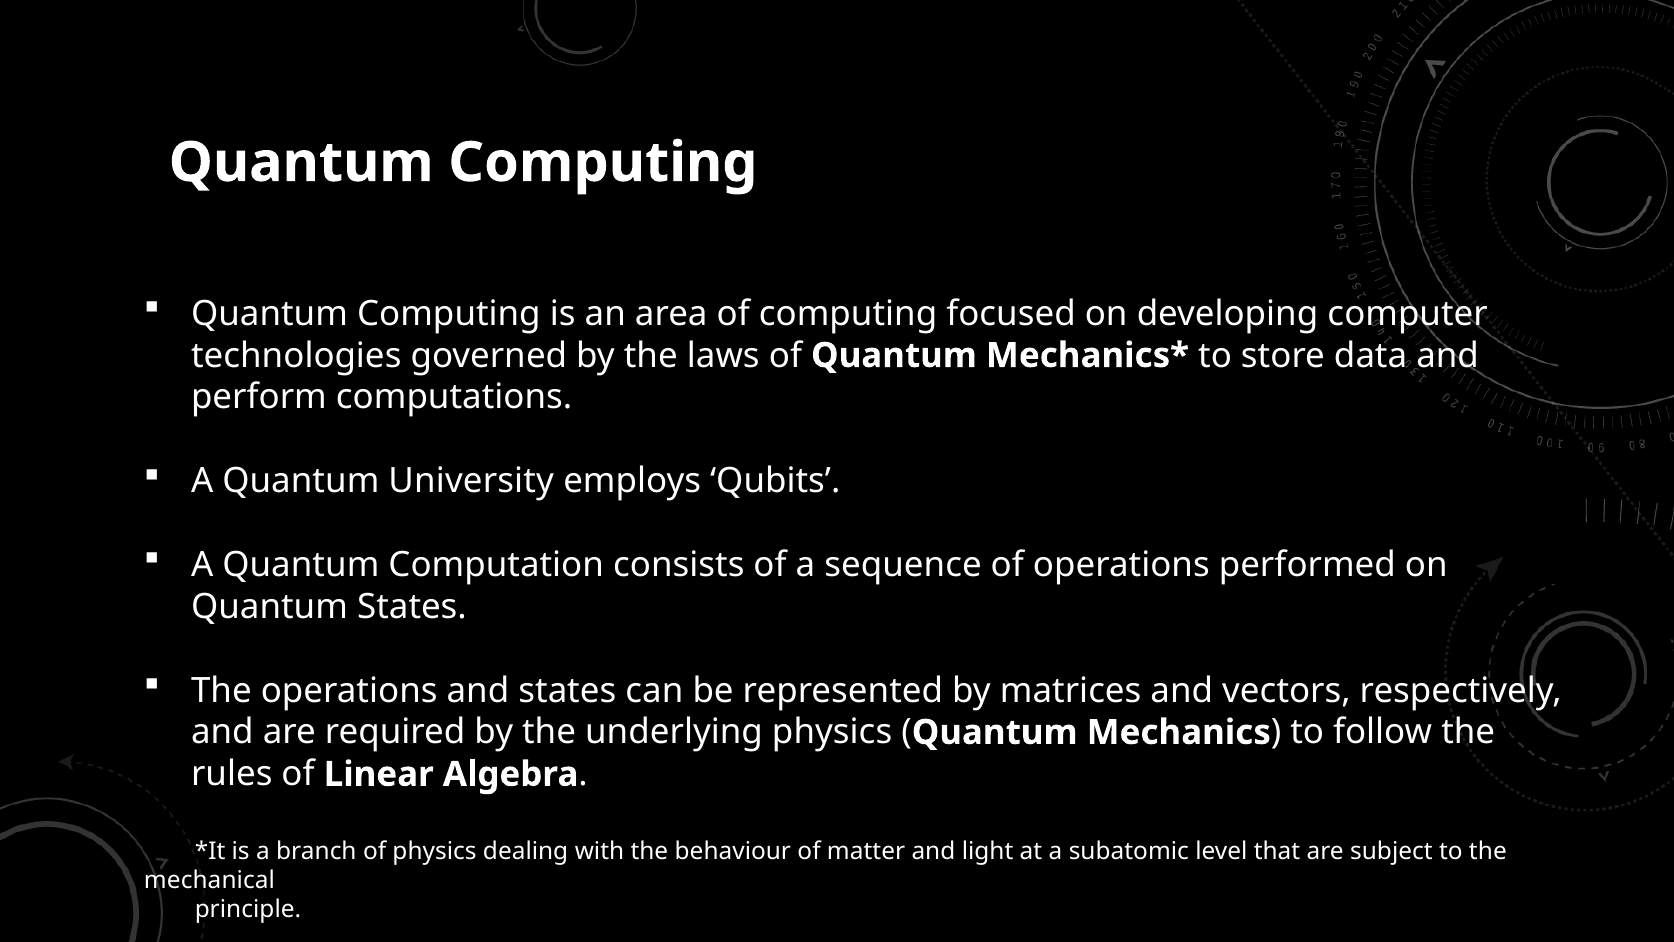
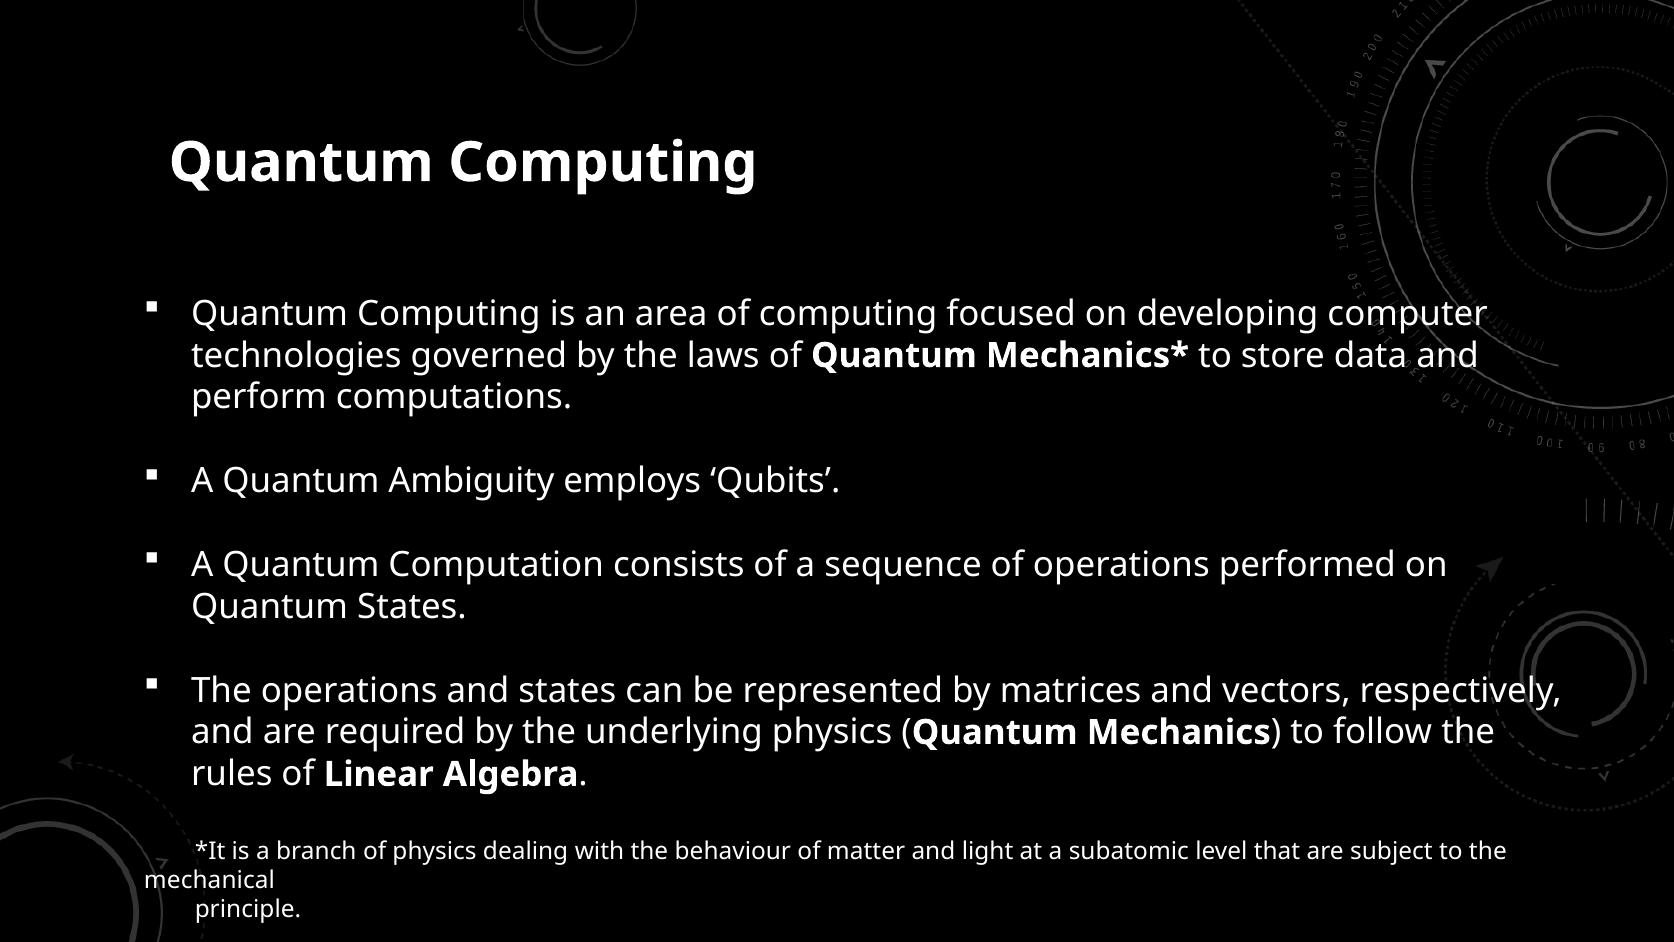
University: University -> Ambiguity (471, 481)
